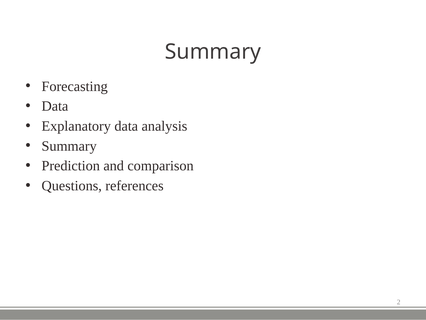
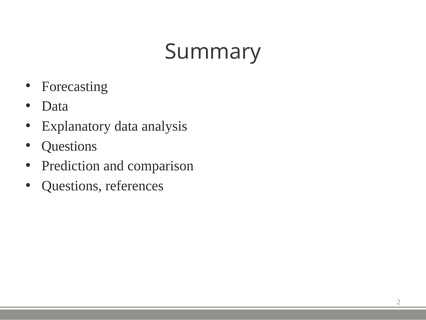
Summary: Summary -> Questions (69, 146)
